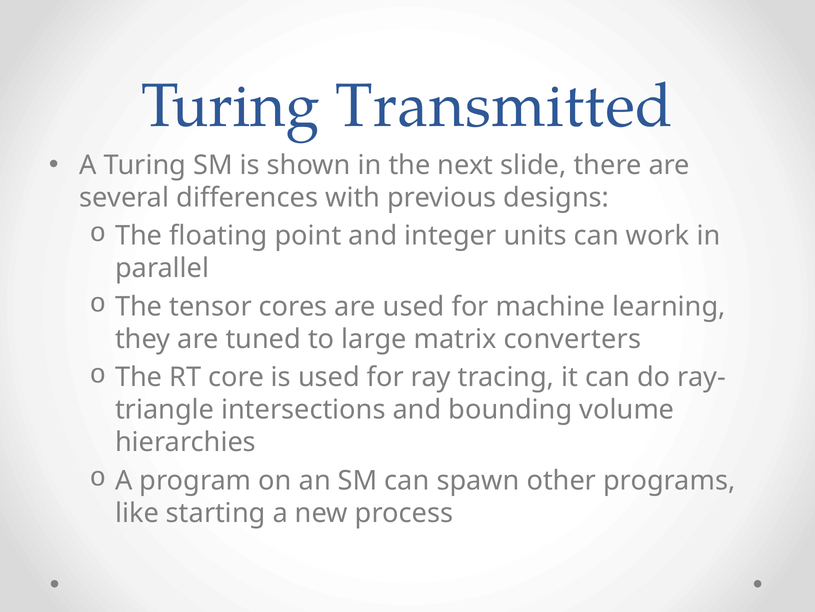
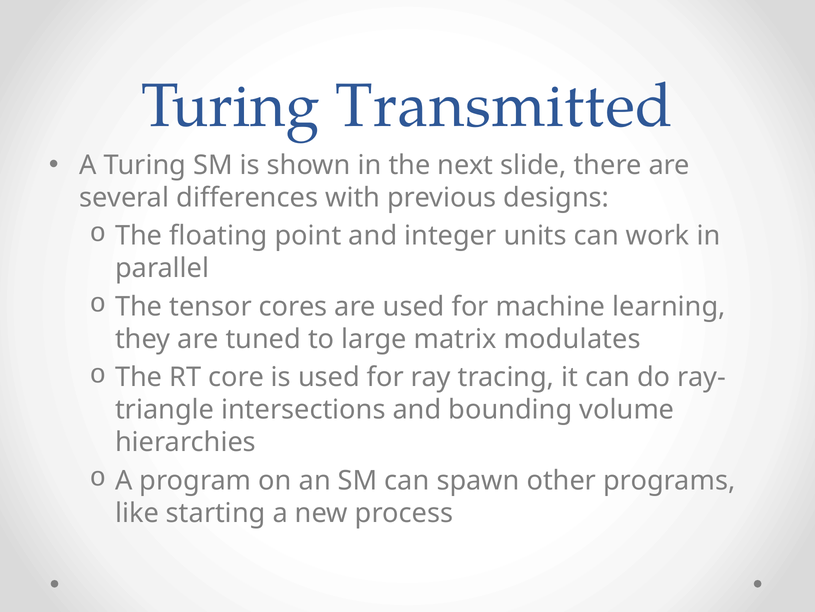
converters: converters -> modulates (572, 339)
